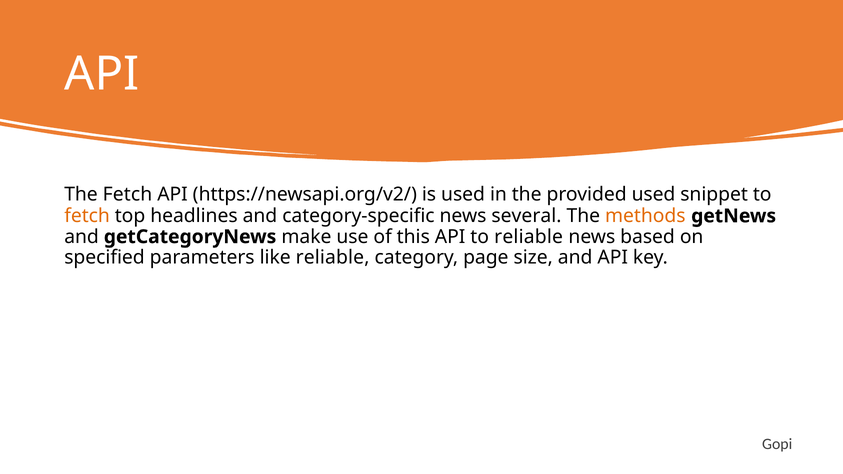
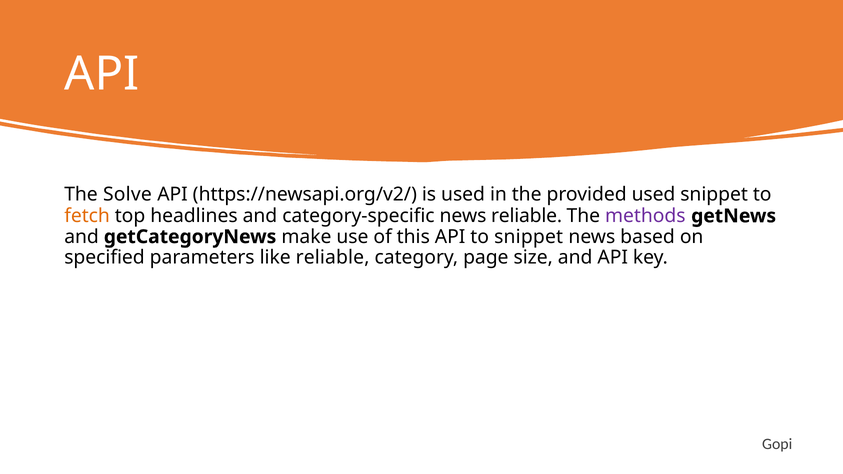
The Fetch: Fetch -> Solve (127, 195)
news several: several -> reliable (527, 216)
methods colour: orange -> purple (645, 216)
to reliable: reliable -> snippet (529, 237)
